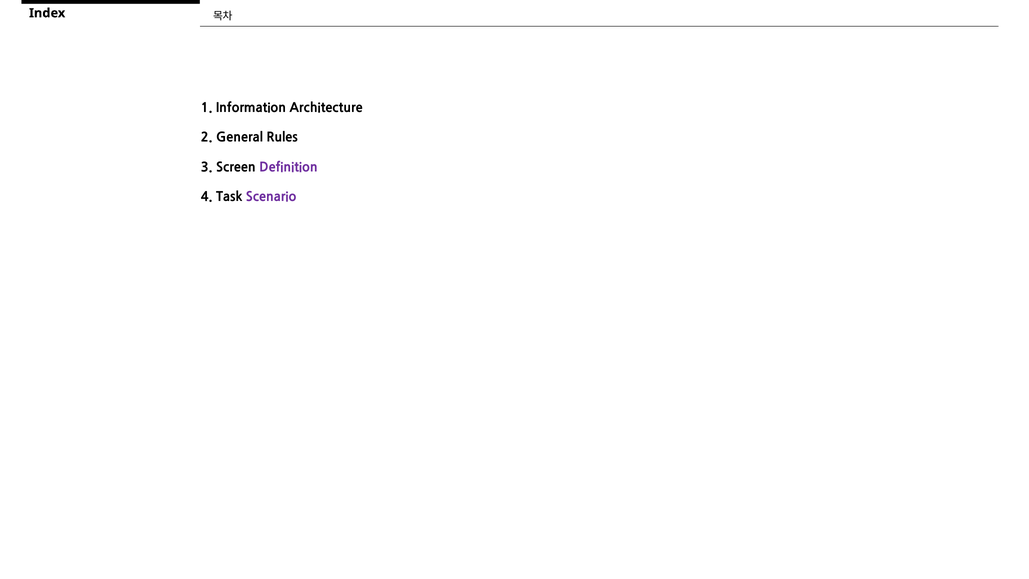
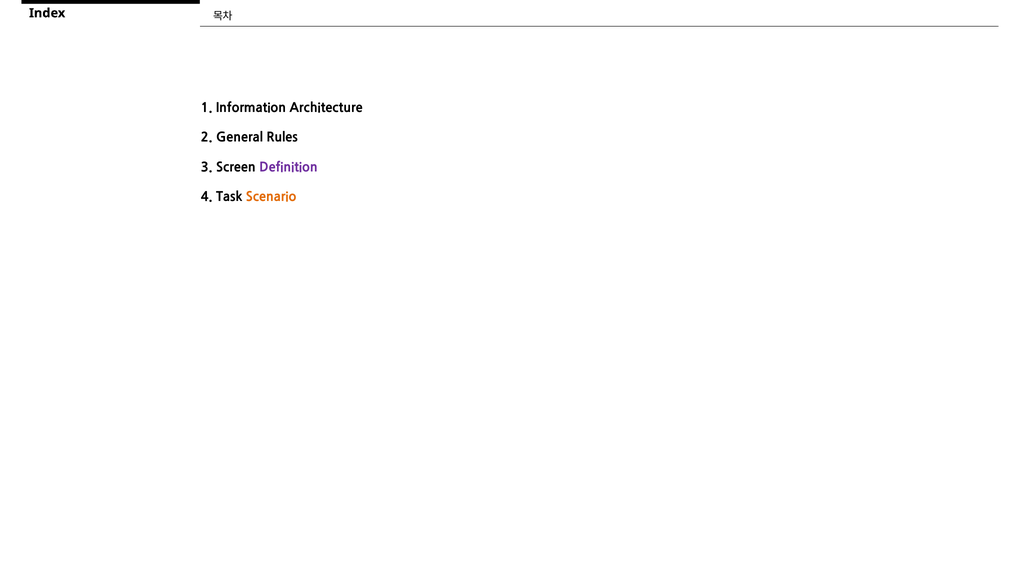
Scenario colour: purple -> orange (271, 197)
